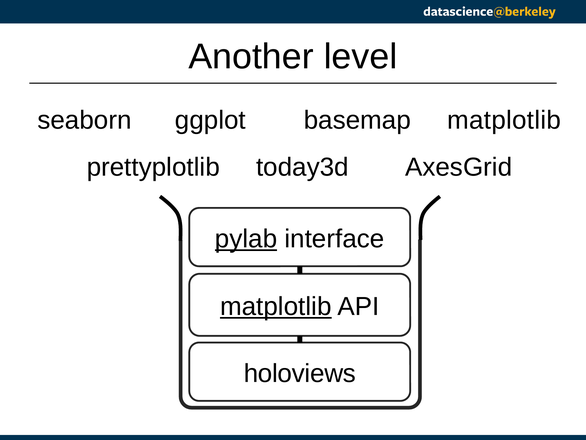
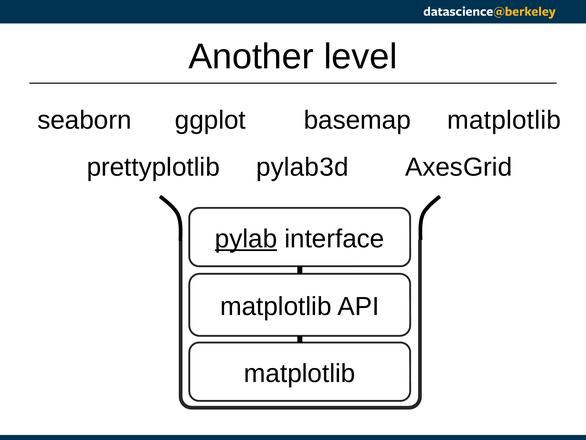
today3d: today3d -> pylab3d (302, 167)
matplotlib underline: present -> none (276, 306)
holoviews: holoviews -> matplotlib (300, 373)
